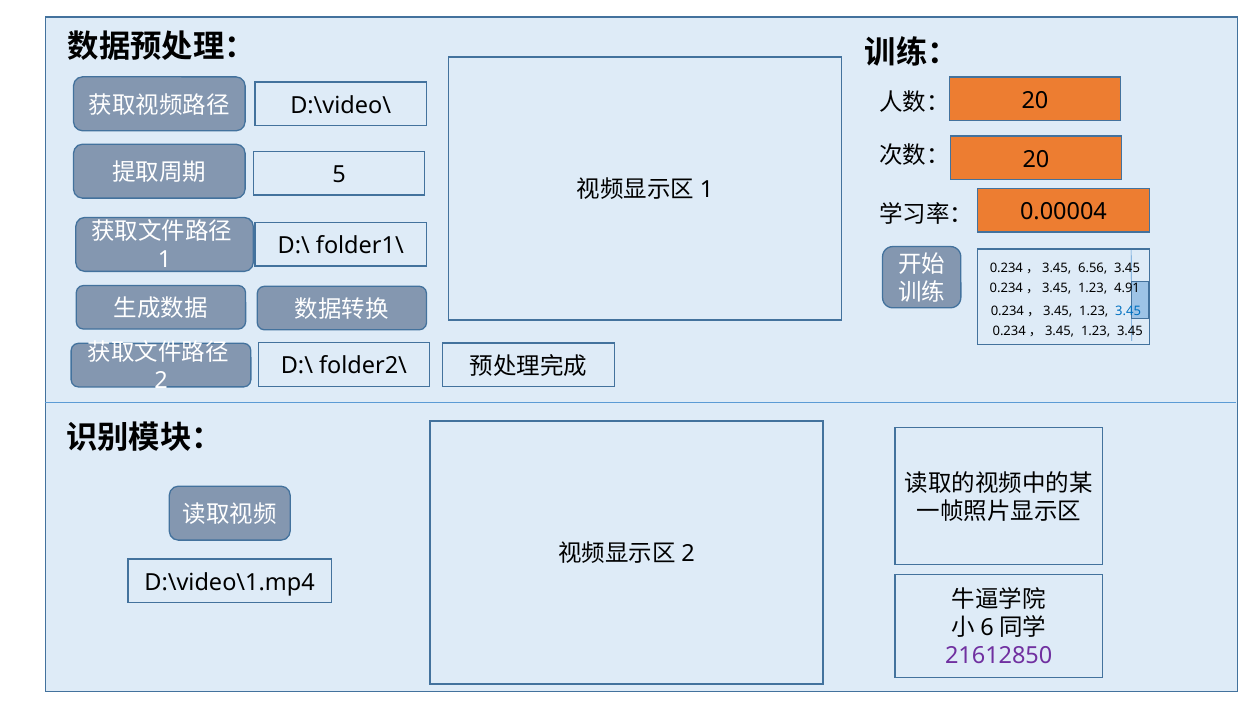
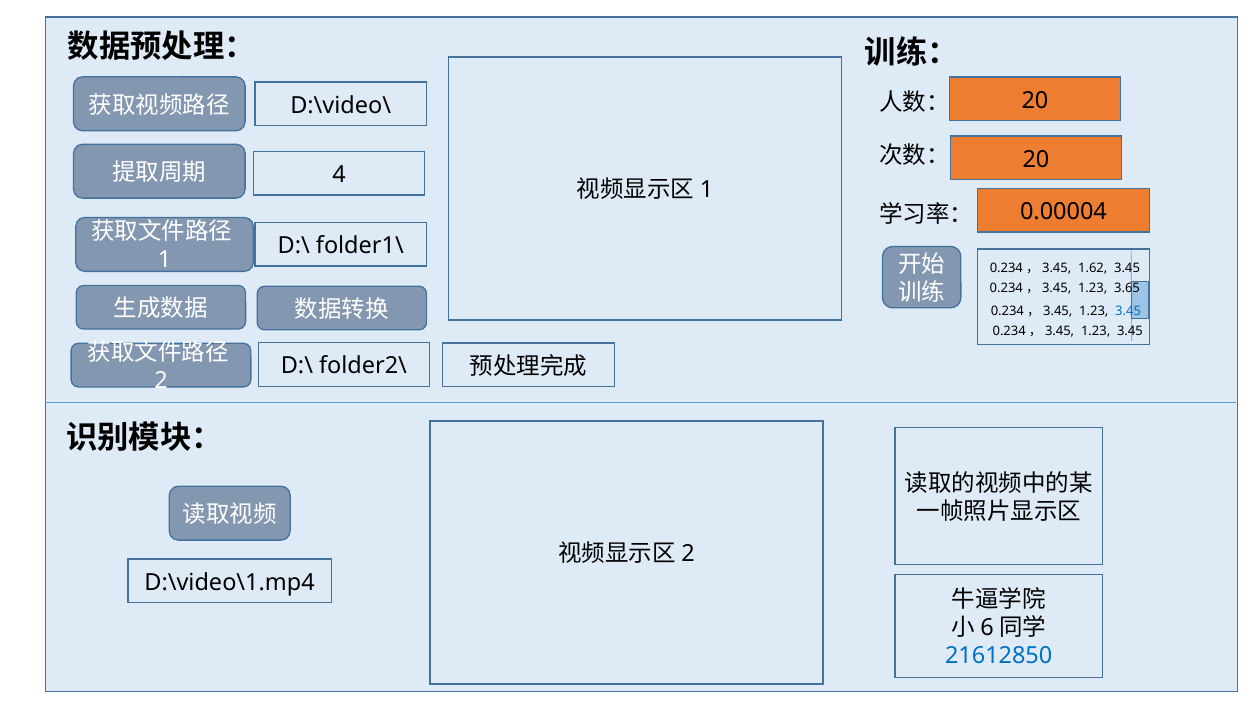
5: 5 -> 4 (339, 175)
6.56: 6.56 -> 1.62 (1093, 268)
4.91: 4.91 -> 3.65 (1127, 289)
21612850 colour: purple -> blue (999, 656)
